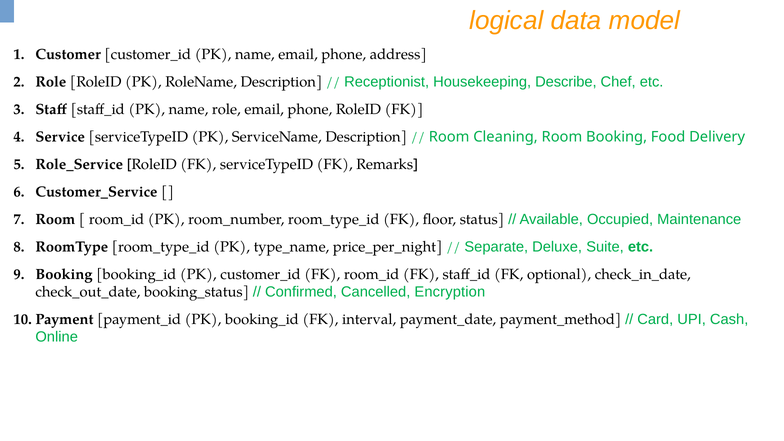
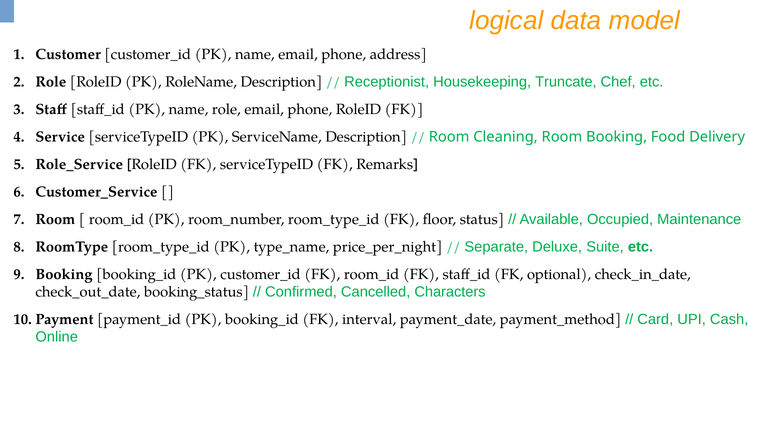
Describe: Describe -> Truncate (566, 82)
Encryption: Encryption -> Characters (450, 292)
